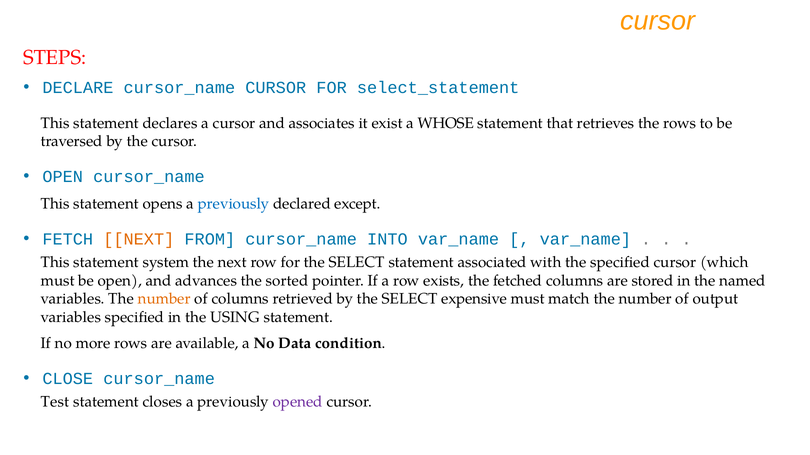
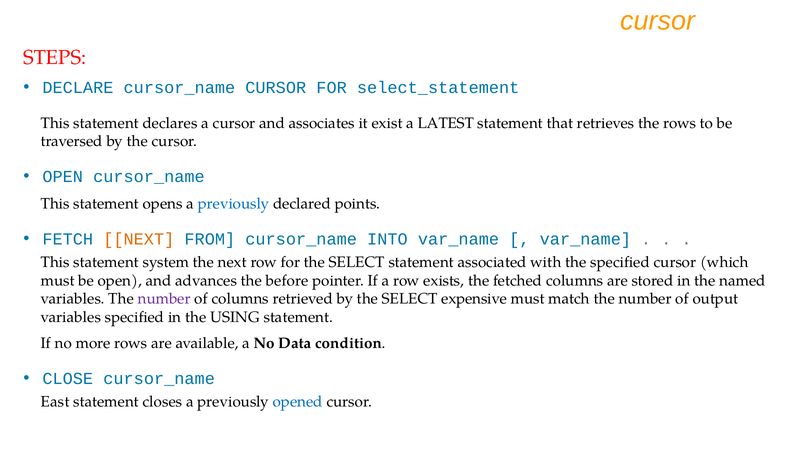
WHOSE: WHOSE -> LATEST (446, 123)
except: except -> points (357, 204)
sorted: sorted -> before (287, 281)
number colour: orange -> purple (164, 299)
Test: Test -> East (55, 403)
opened colour: purple -> blue (298, 403)
